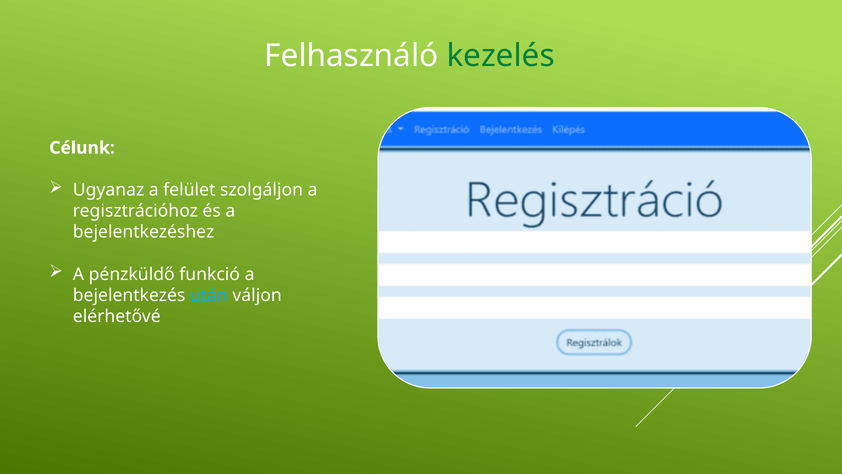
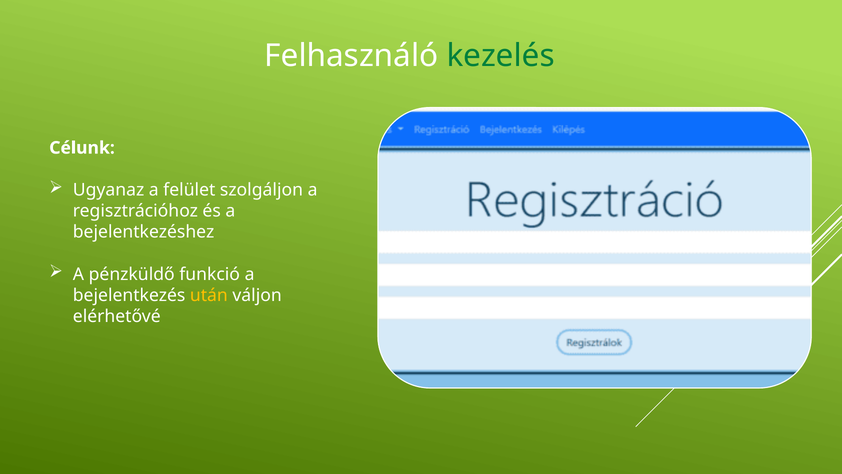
után colour: light blue -> yellow (209, 295)
